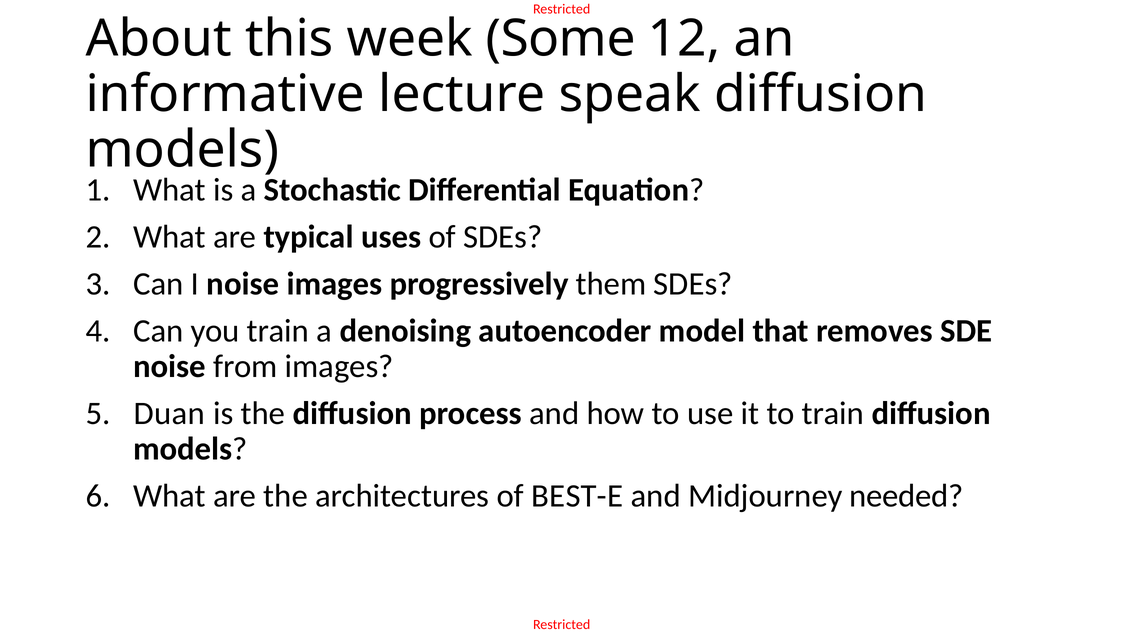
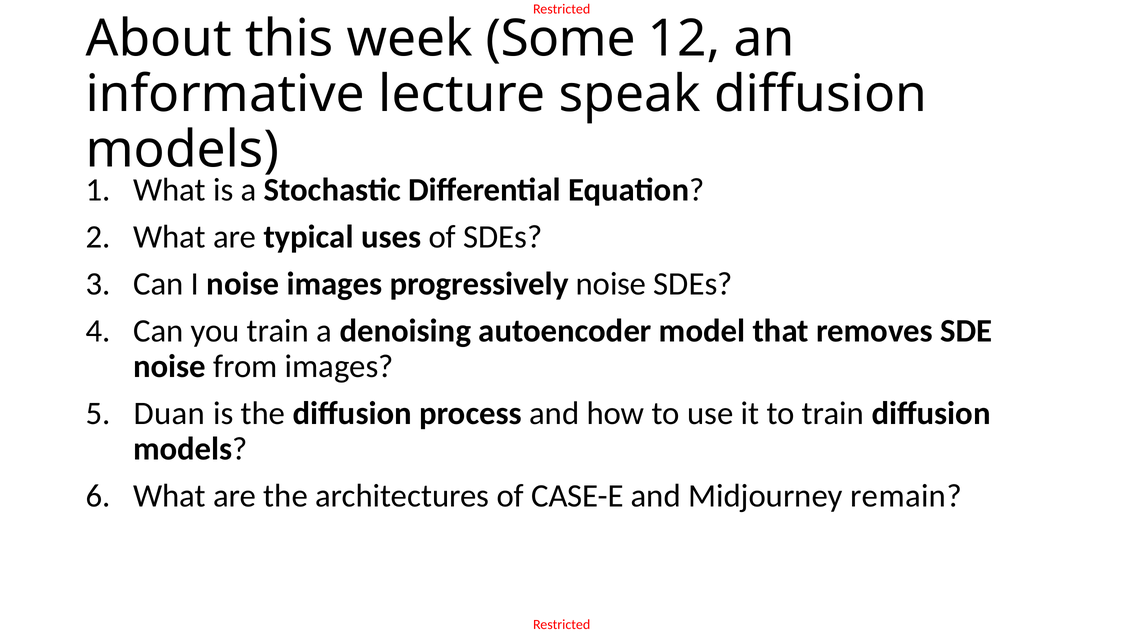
progressively them: them -> noise (611, 284)
BEST-E: BEST-E -> CASE-E (577, 496)
needed: needed -> remain (906, 496)
